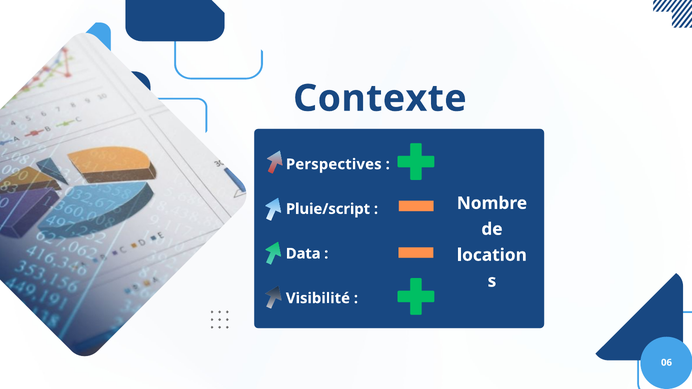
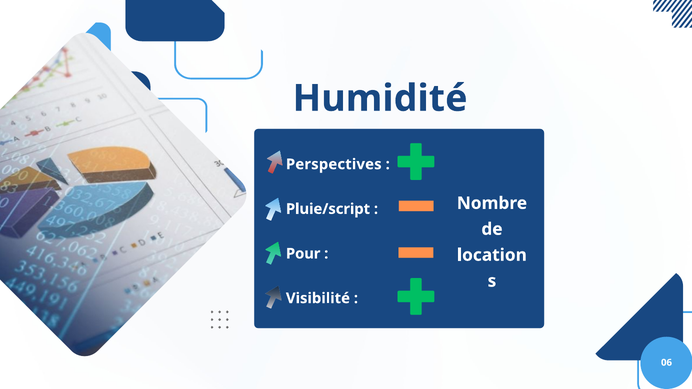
Contexte: Contexte -> Humidité (380, 99)
Data: Data -> Pour (303, 254)
